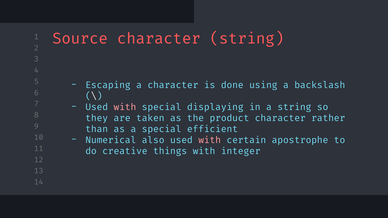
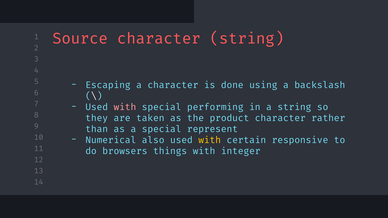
displaying: displaying -> performing (215, 107)
efficient: efficient -> represent (212, 129)
with colour: pink -> yellow (210, 140)
apostrophe: apostrophe -> responsive (300, 140)
creative: creative -> browsers (125, 151)
